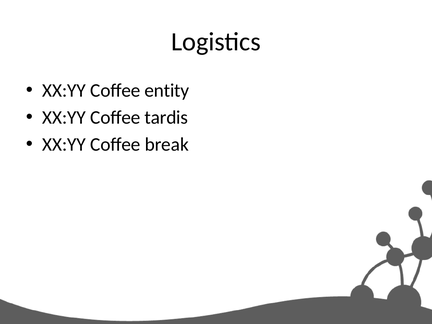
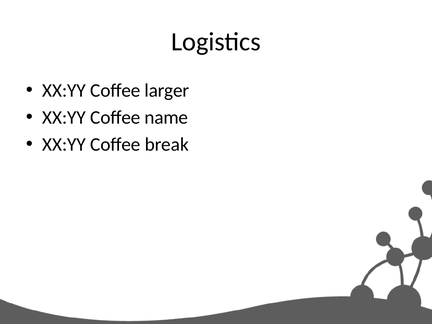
entity: entity -> larger (167, 91)
tardis: tardis -> name (166, 118)
